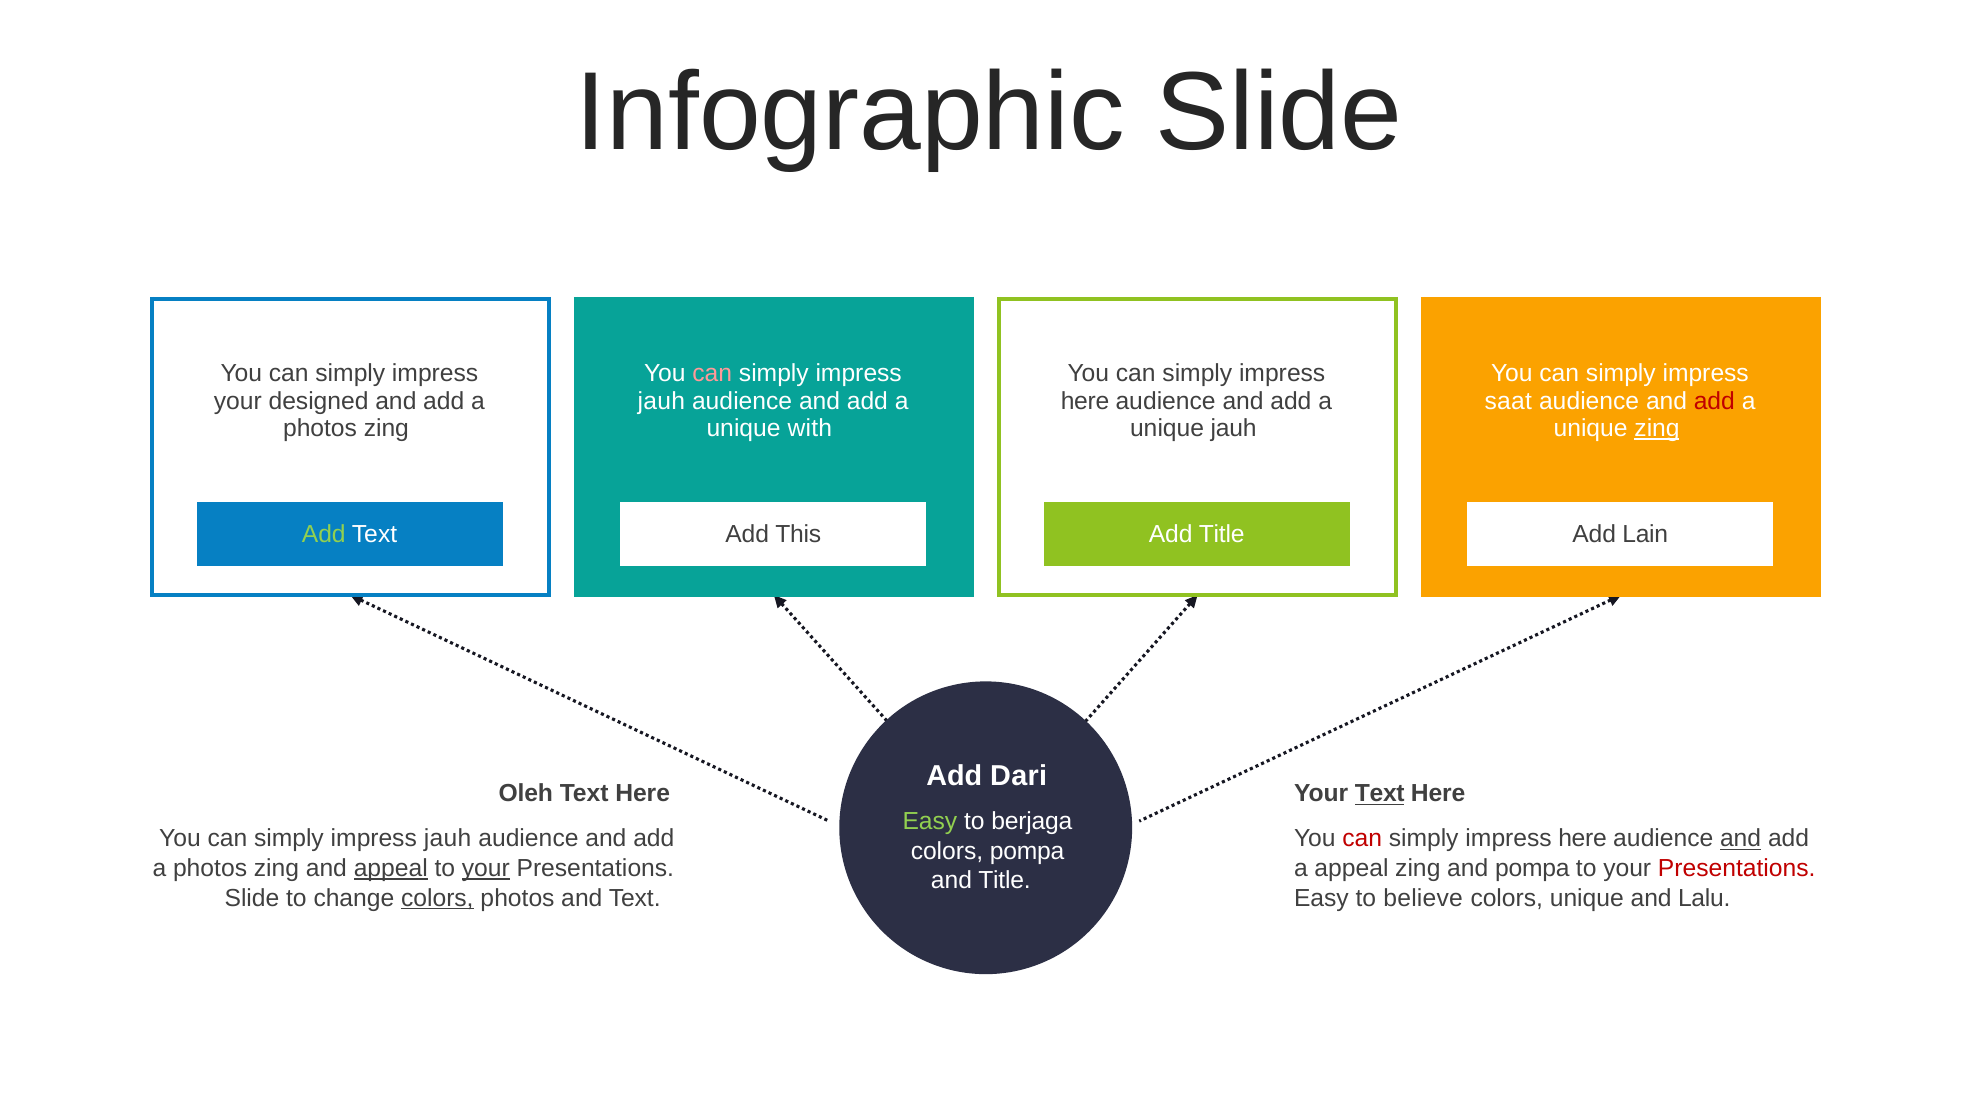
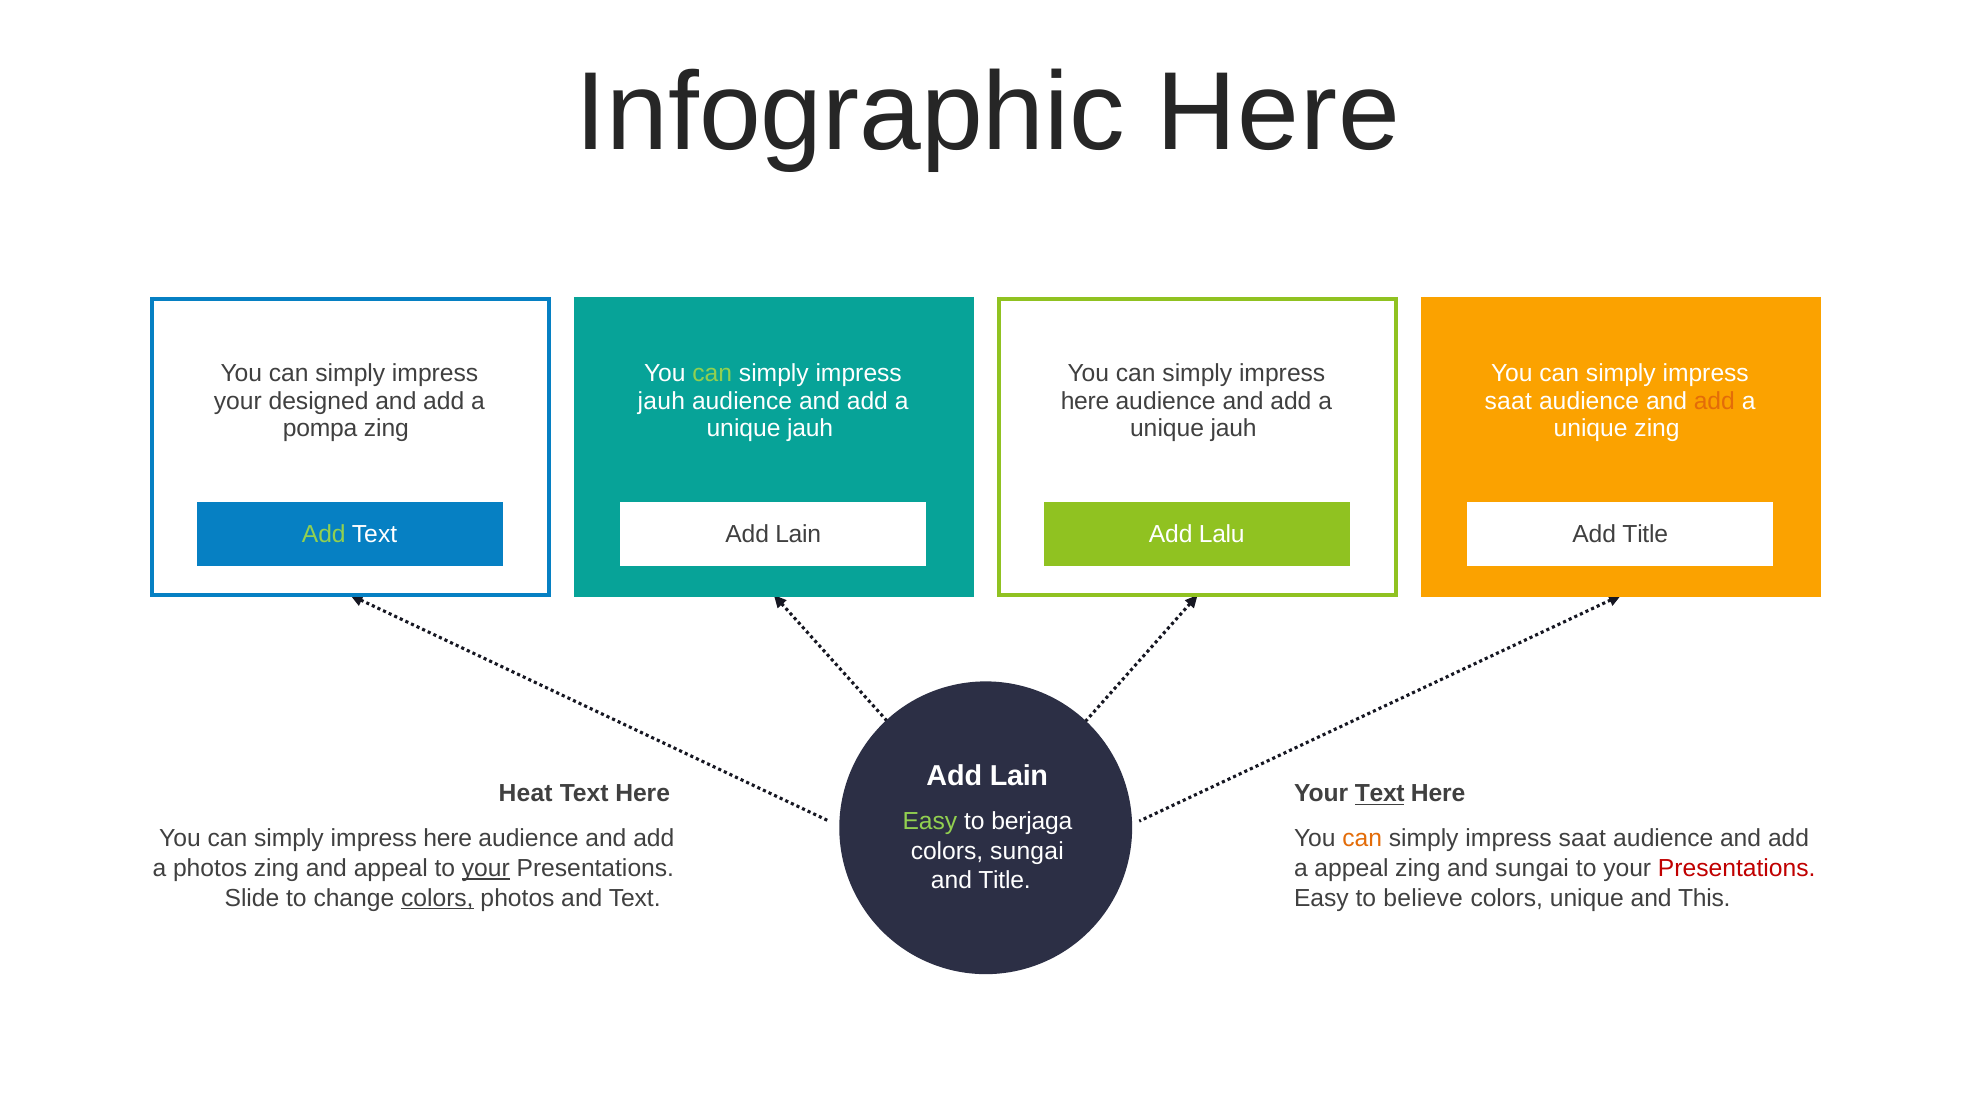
Infographic Slide: Slide -> Here (1278, 113)
can colour: pink -> light green (712, 373)
add colour: red -> orange (1714, 401)
photos: photos -> pompa (320, 429)
with: with -> jauh (810, 429)
zing underline: present -> none (1657, 429)
This: This -> Lain (798, 534)
Add Title: Title -> Lalu (1222, 534)
Add Lain: Lain -> Title (1645, 534)
Dari: Dari -> Lain (1019, 776)
Oleh: Oleh -> Heat (526, 794)
jauh: jauh -> here (448, 839)
can colour: red -> orange (1362, 839)
here: here -> saat (1582, 839)
and underline: present -> none (1741, 839)
colors pompa: pompa -> sungai (1027, 851)
appeal underline: present -> none (391, 869)
and pompa: pompa -> sungai (1532, 869)
Lalu: Lalu -> This (1704, 898)
